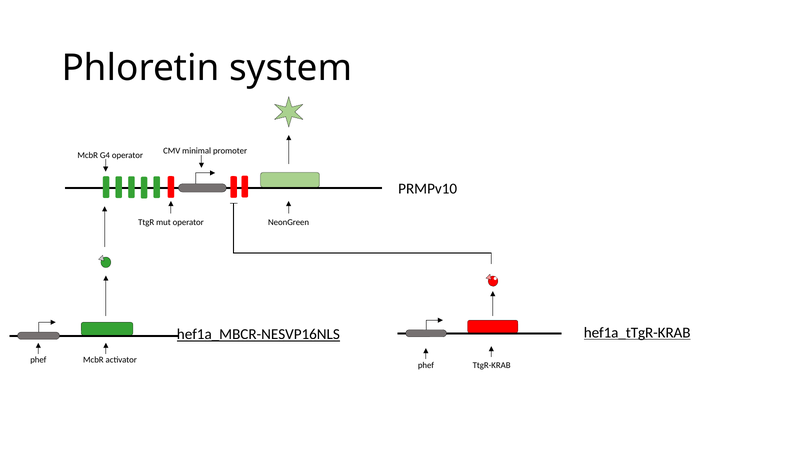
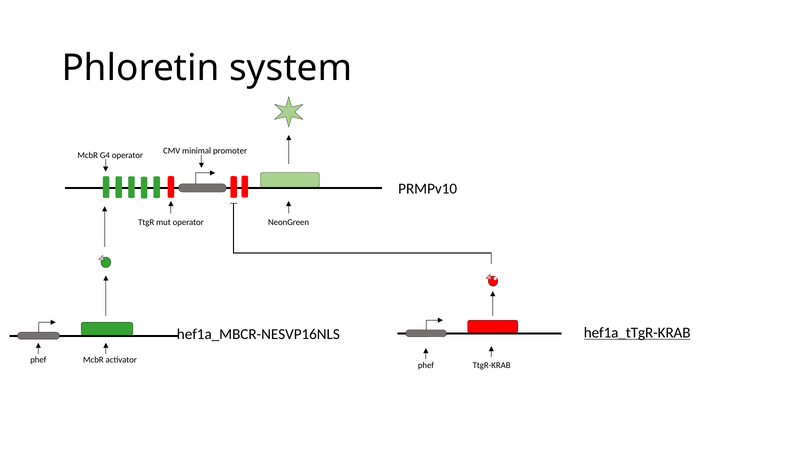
hef1a_MBCR-NESVP16NLS underline: present -> none (258, 334)
